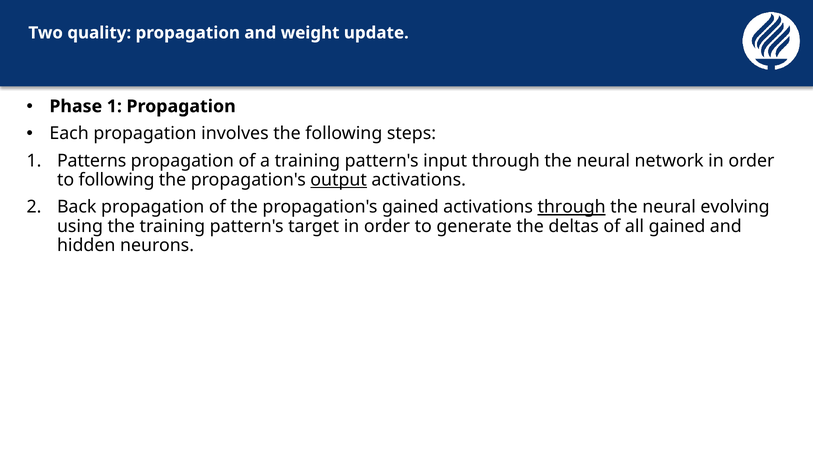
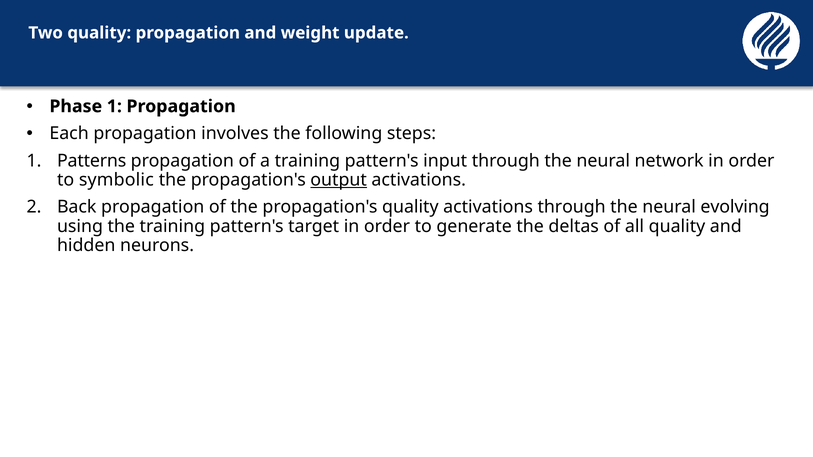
to following: following -> symbolic (116, 180)
propagation's gained: gained -> quality (410, 207)
through underline: present -> none (572, 207)
all gained: gained -> quality (677, 226)
